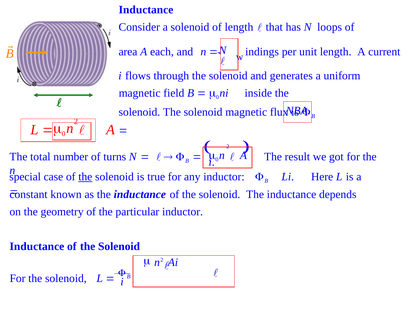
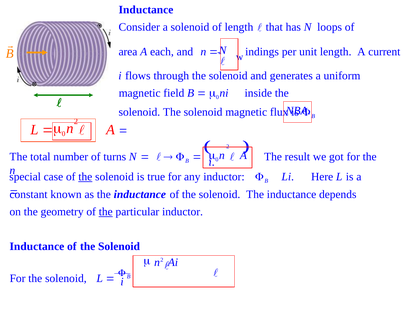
the underline: none -> present (106, 212)
